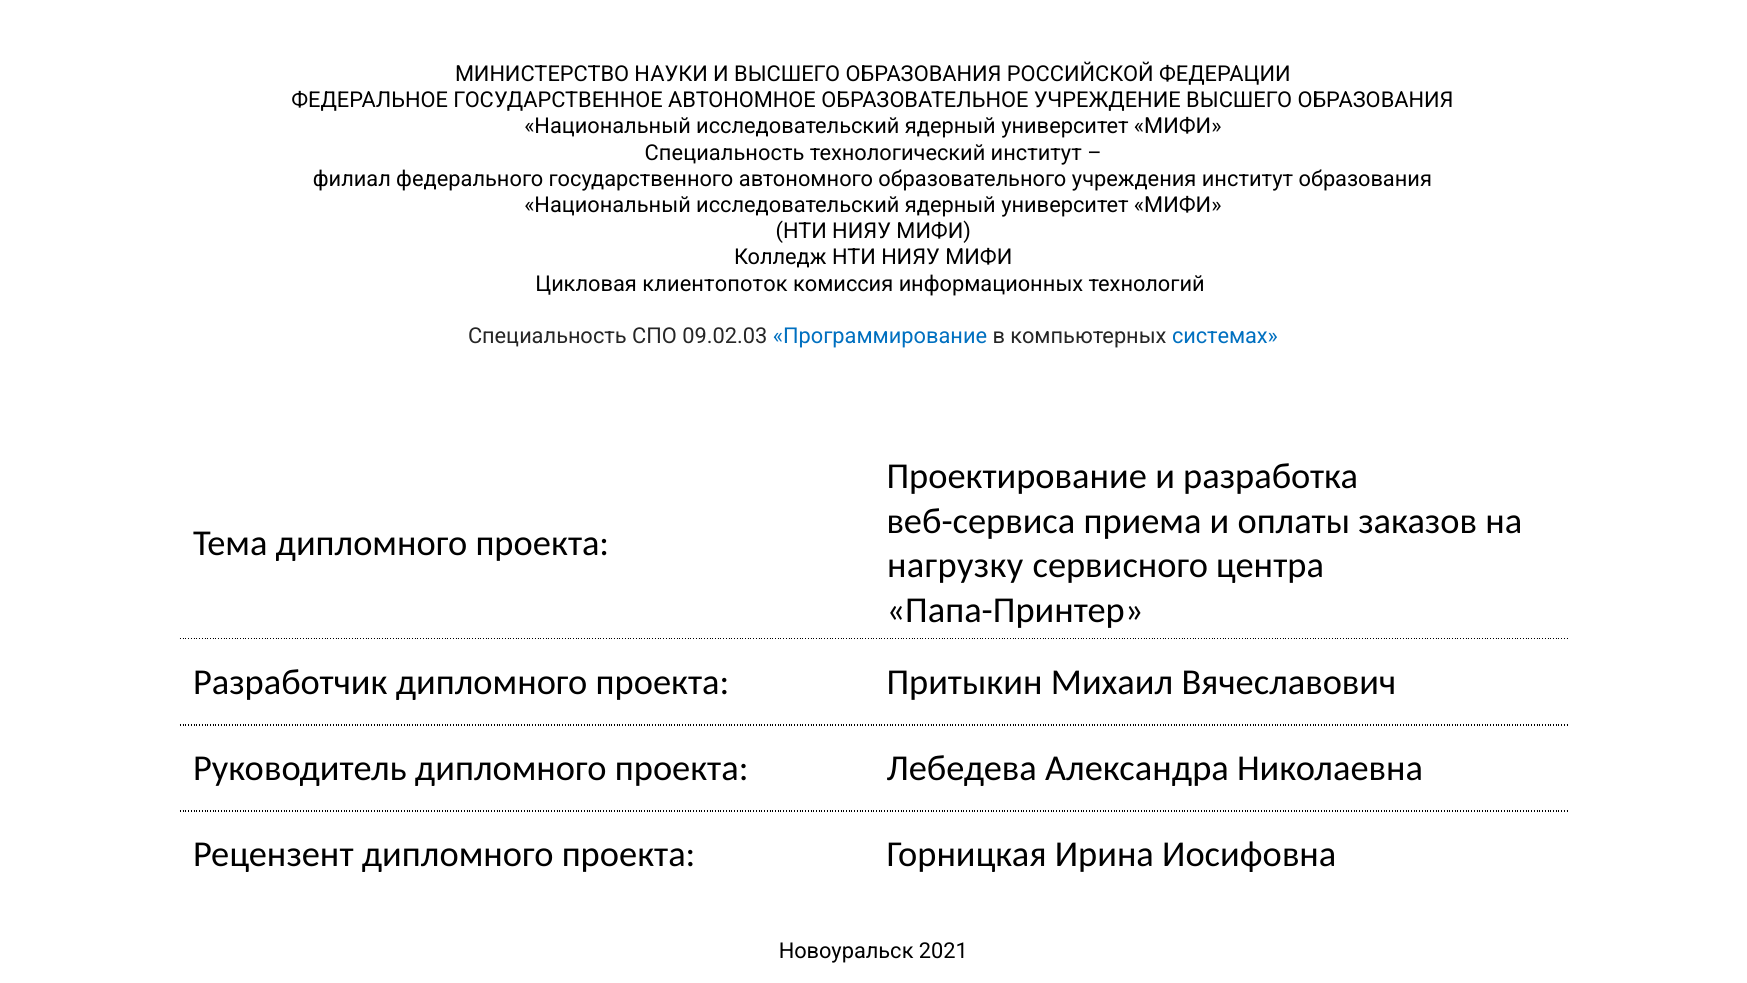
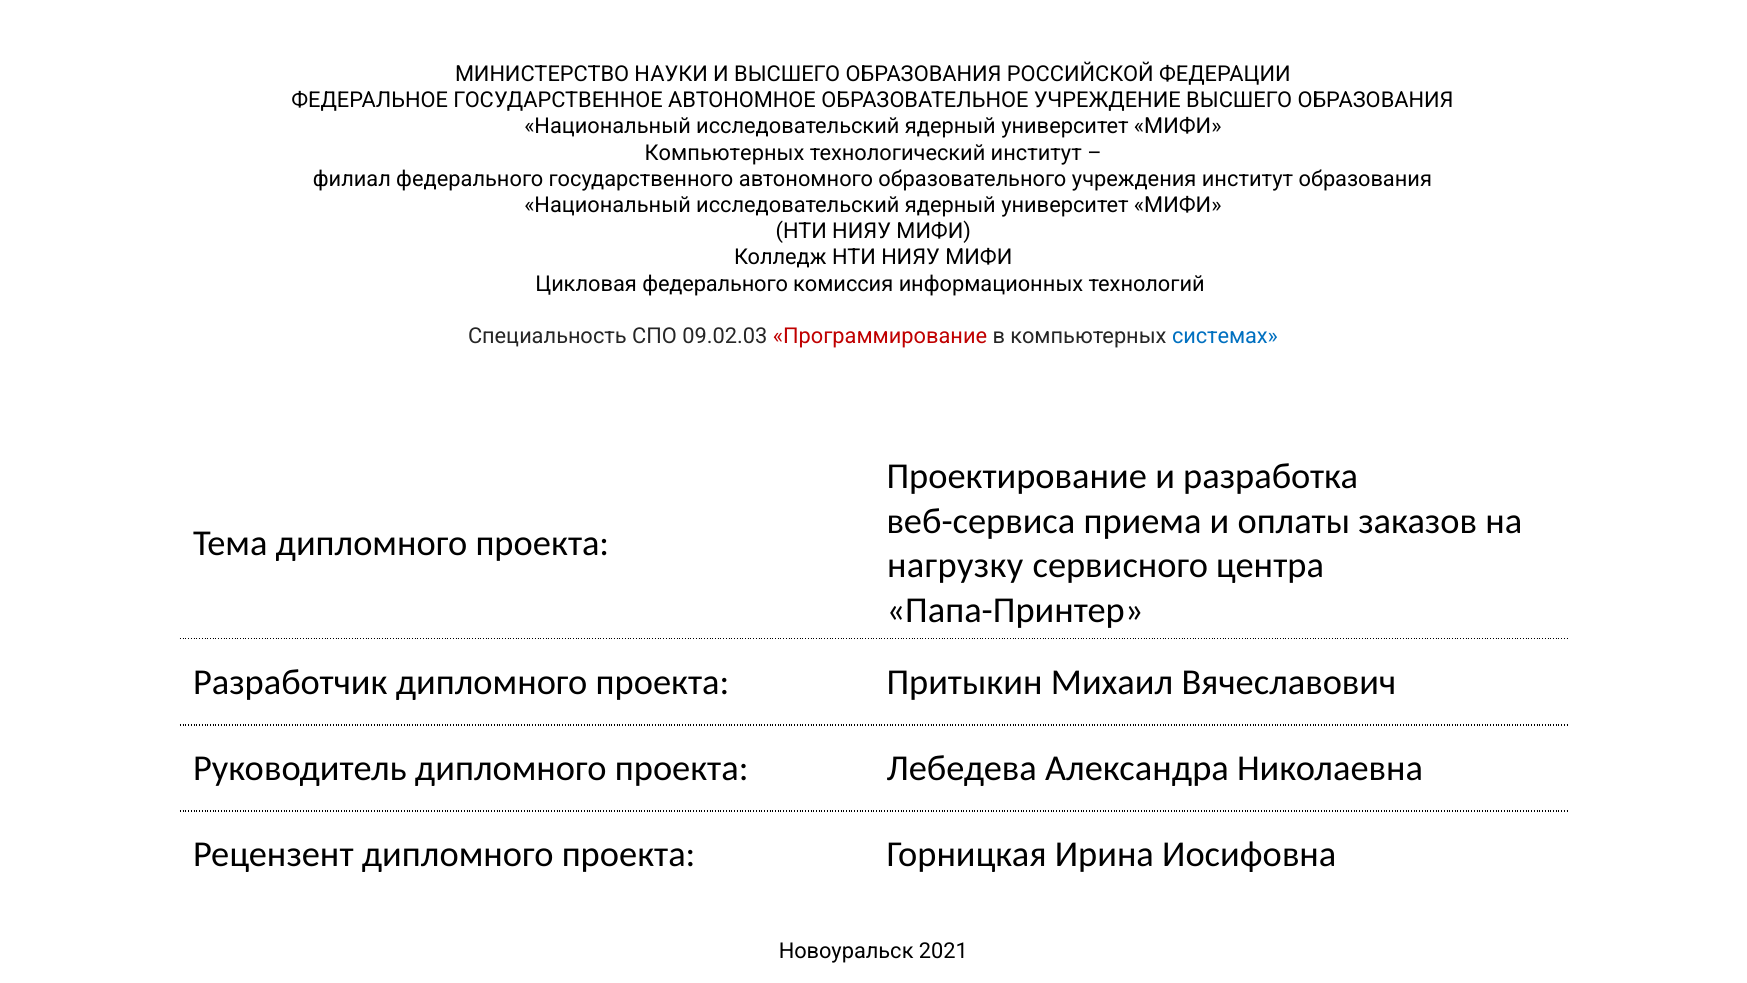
Специальность: Специальность -> Компьютерных (725, 153)
Цикловая клиентопоток: клиентопоток -> федерального (715, 284)
Программирование colour: blue -> red (880, 336)
